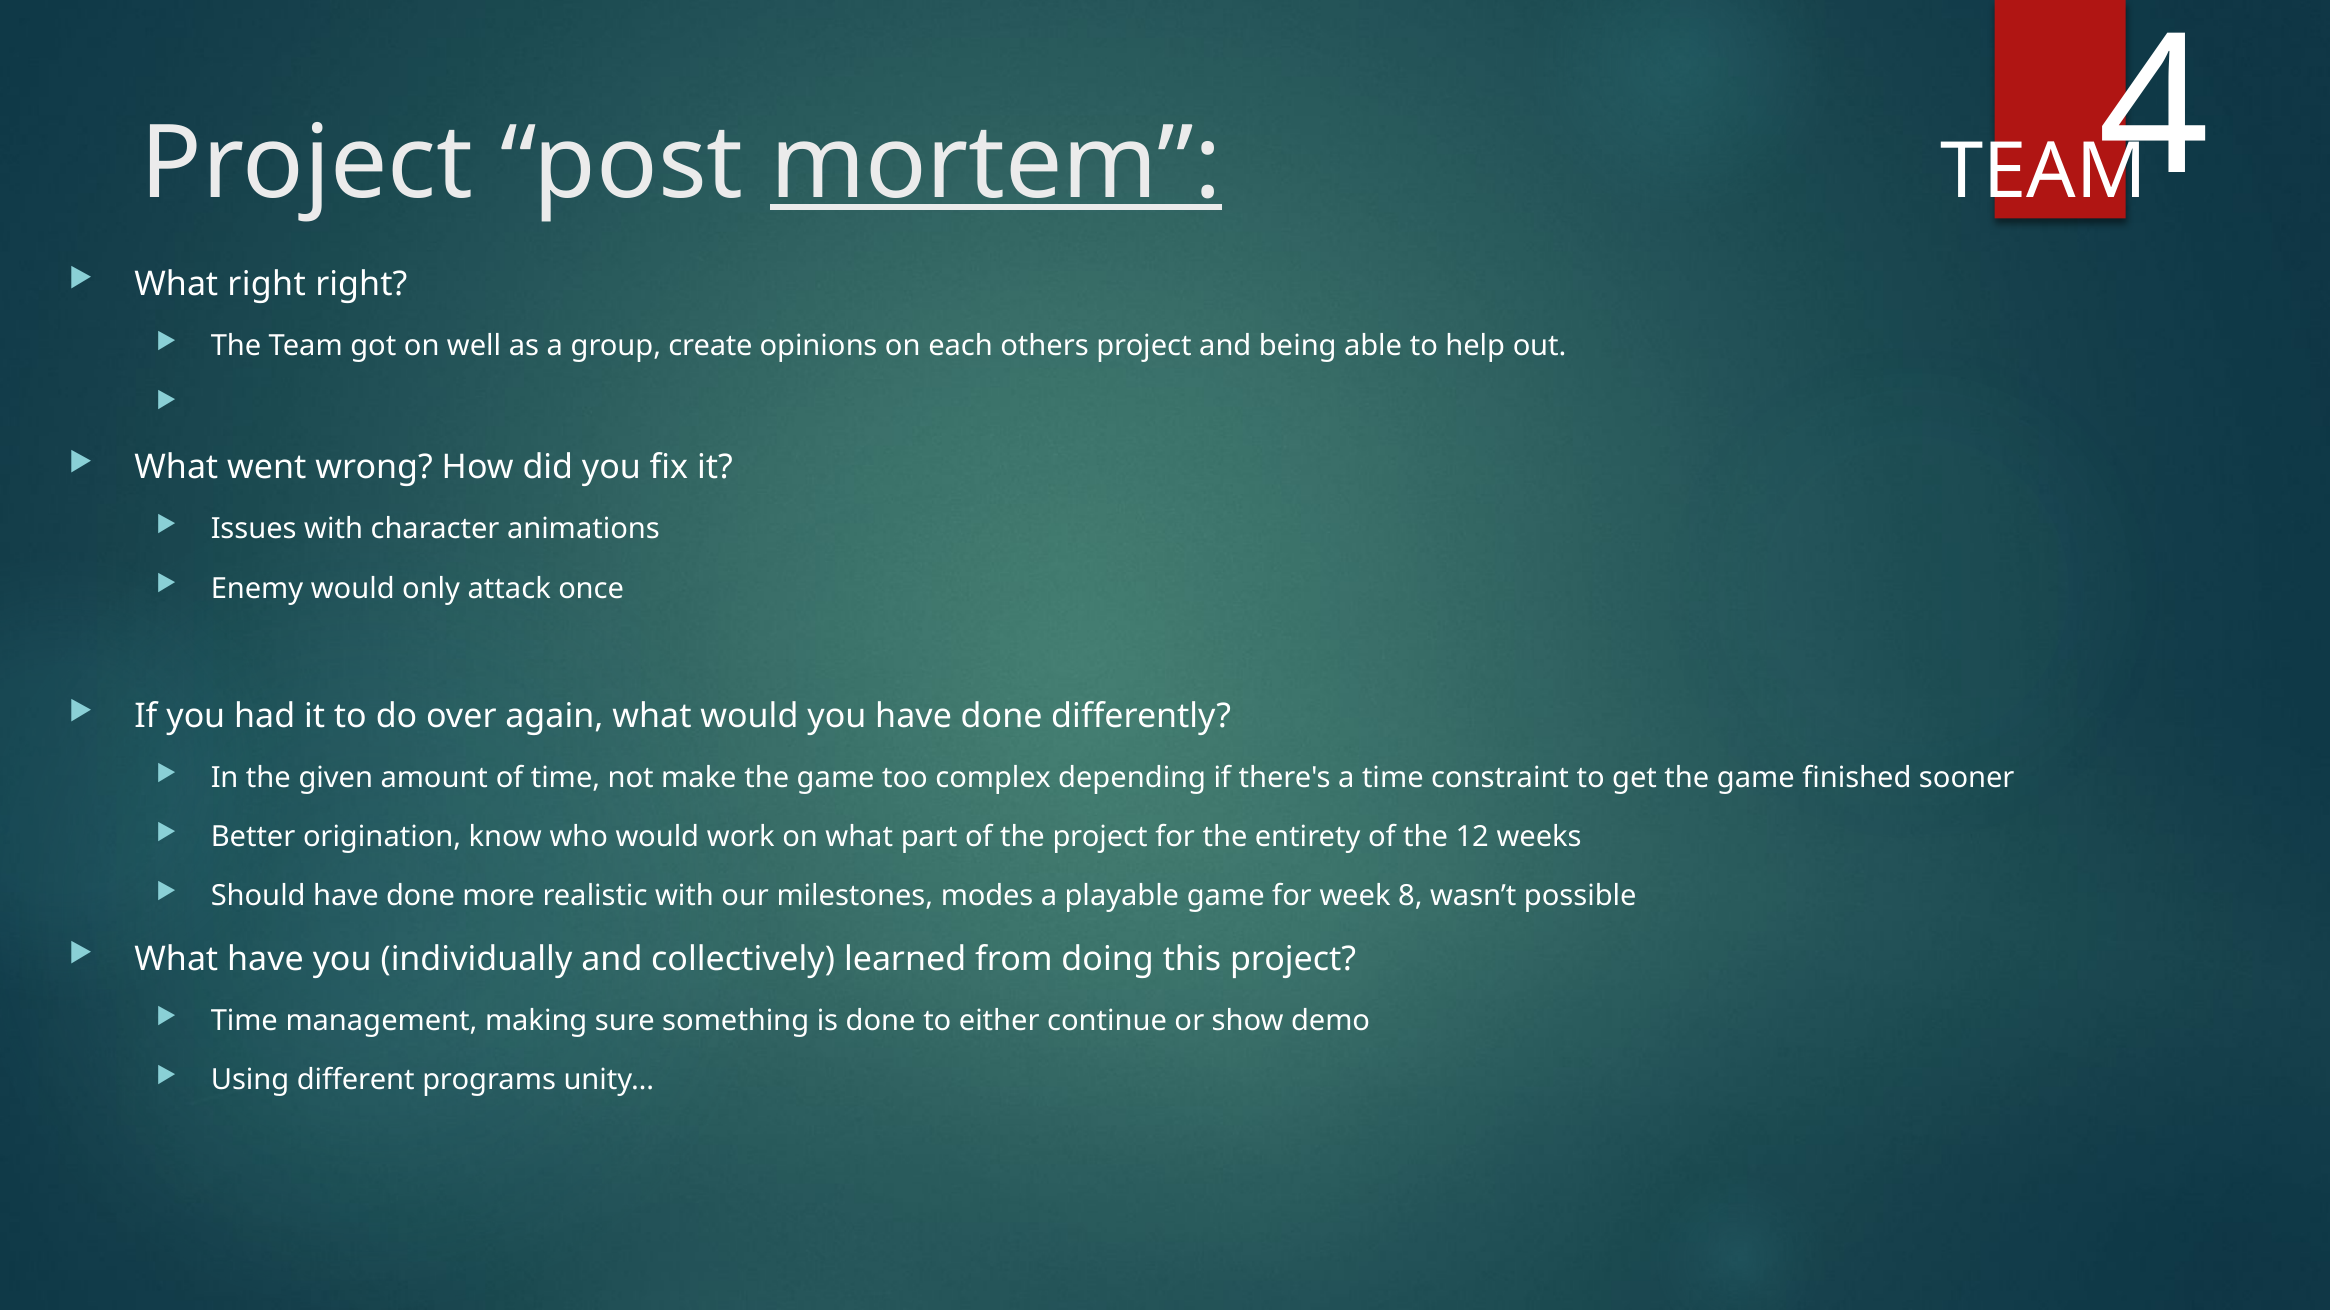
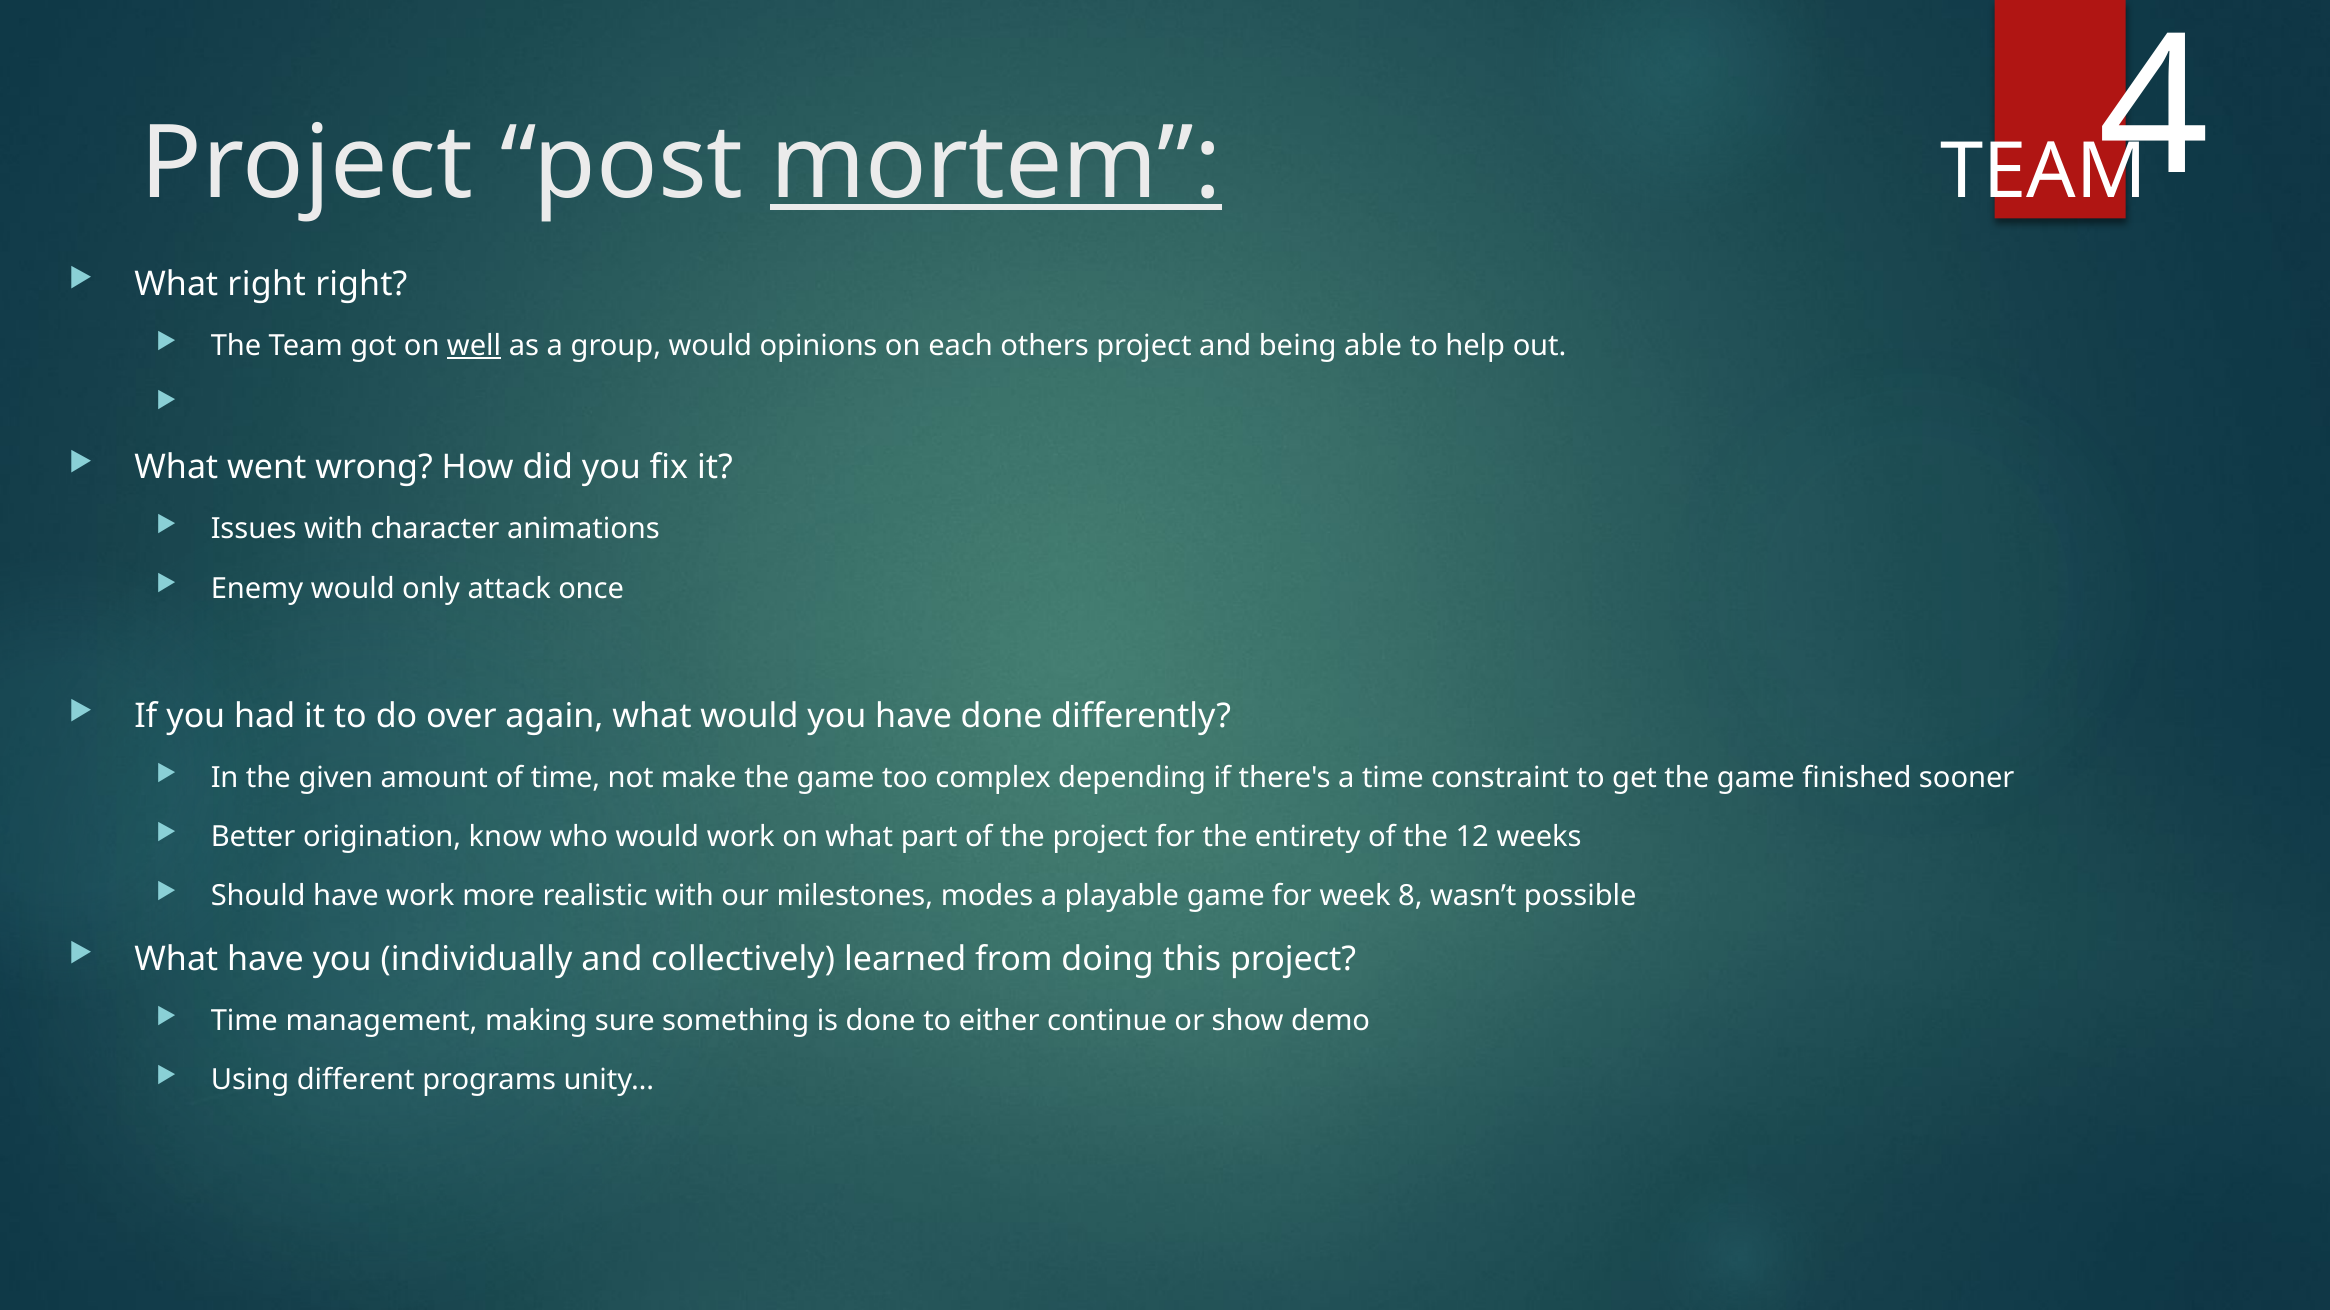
well underline: none -> present (474, 346)
group create: create -> would (710, 346)
Should have done: done -> work (420, 897)
